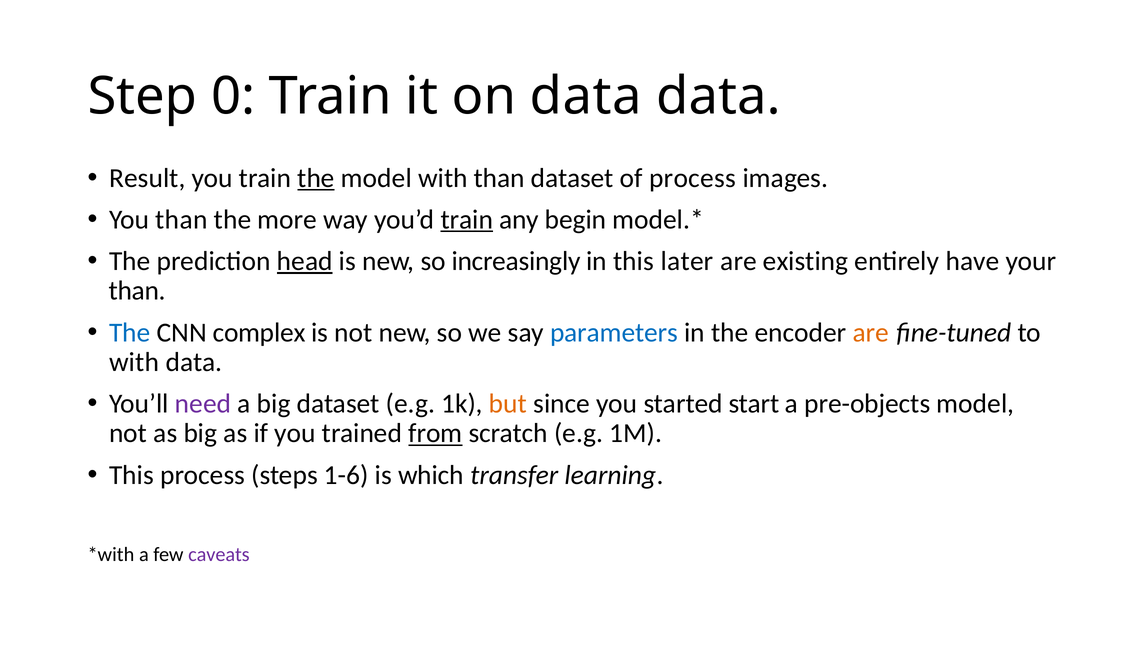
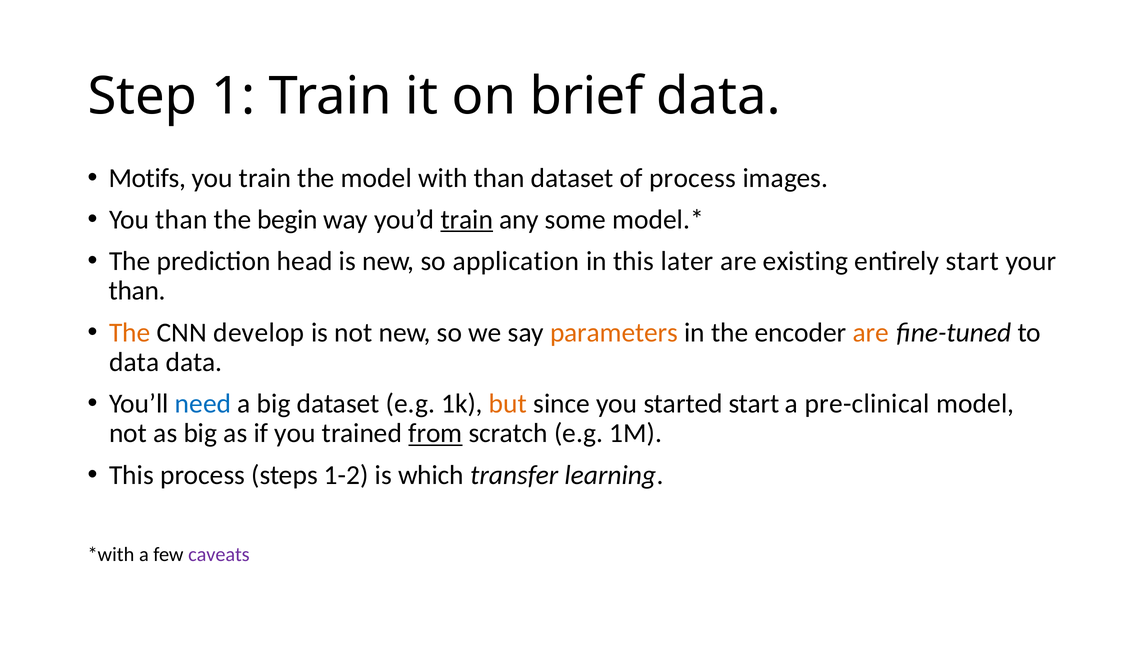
0: 0 -> 1 (233, 96)
on data: data -> brief (586, 96)
Result: Result -> Motifs (147, 178)
the underline: present -> none (316, 178)
more: more -> begin (287, 220)
begin: begin -> some (575, 220)
head underline: present -> none (305, 261)
increasingly: increasingly -> application (516, 261)
entirely have: have -> start (972, 261)
The colour: blue -> orange (130, 333)
complex: complex -> develop (259, 333)
parameters colour: blue -> orange (614, 333)
with: with -> data (134, 363)
need colour: purple -> blue (203, 404)
pre-objects: pre-objects -> pre-clinical (867, 404)
1-6: 1-6 -> 1-2 (346, 476)
